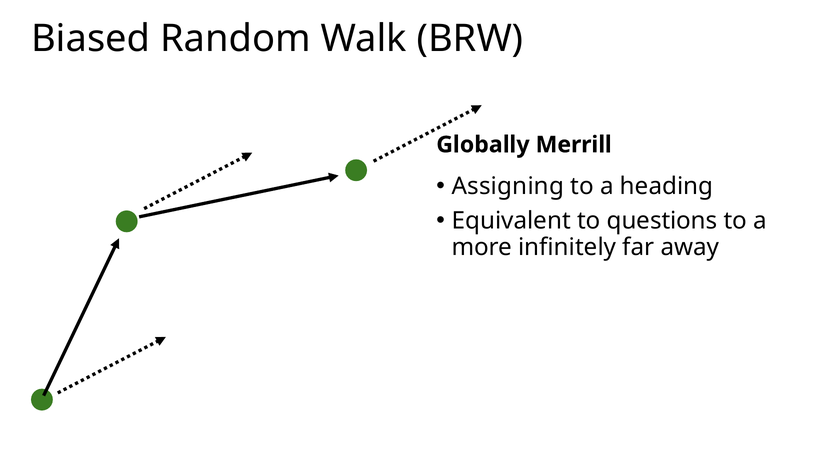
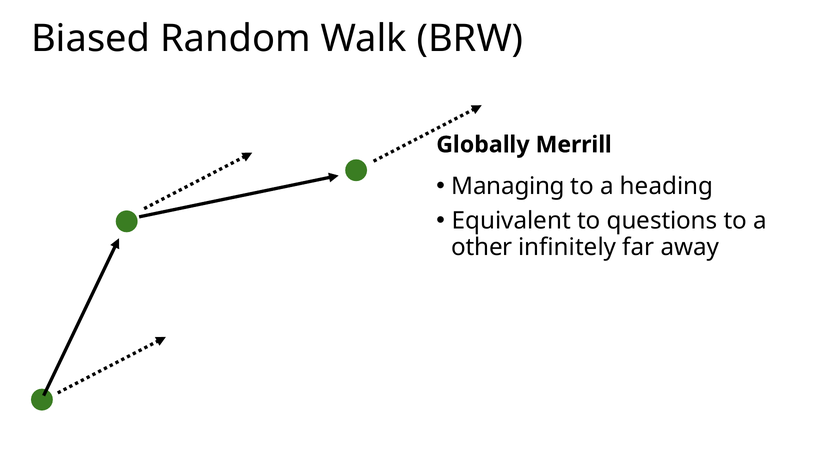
Assigning: Assigning -> Managing (508, 186)
more: more -> other (482, 247)
